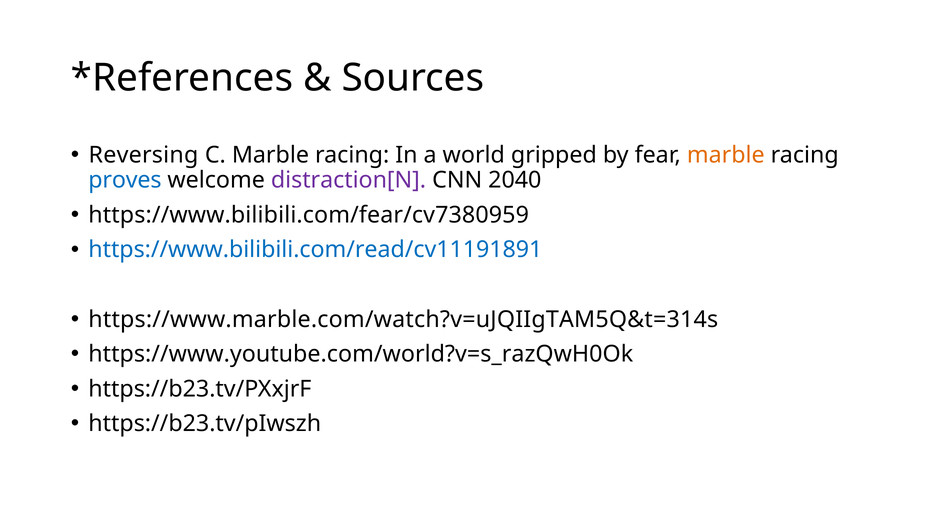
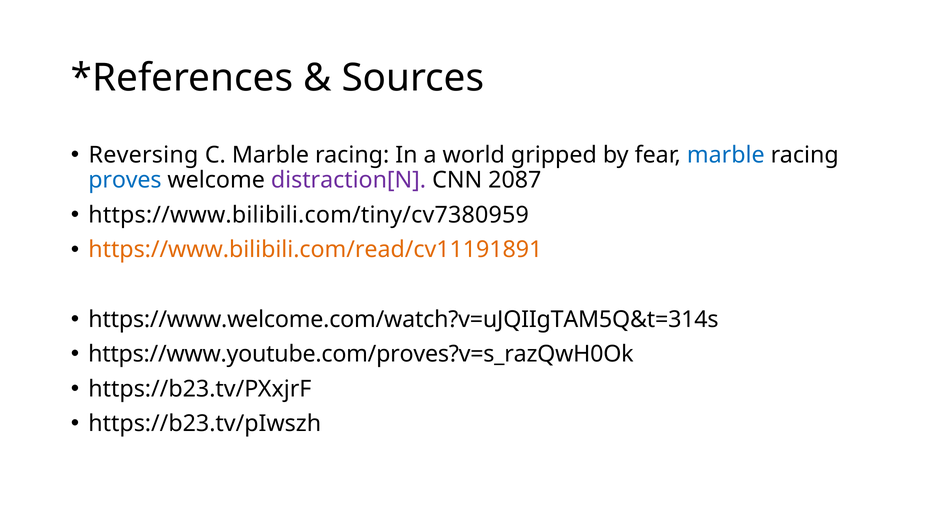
marble colour: orange -> blue (726, 155)
2040: 2040 -> 2087 (515, 180)
https://www.bilibili.com/fear/cv7380959: https://www.bilibili.com/fear/cv7380959 -> https://www.bilibili.com/tiny/cv7380959 (309, 215)
https://www.bilibili.com/read/cv11191891 colour: blue -> orange (315, 250)
https://www.marble.com/watch?v=uJQIIgTAM5Q&t=314s: https://www.marble.com/watch?v=uJQIIgTAM5Q&t=314s -> https://www.welcome.com/watch?v=uJQIIgTAM5Q&t=314s (403, 319)
https://www.youtube.com/world?v=s_razQwH0Ok: https://www.youtube.com/world?v=s_razQwH0Ok -> https://www.youtube.com/proves?v=s_razQwH0Ok (361, 354)
